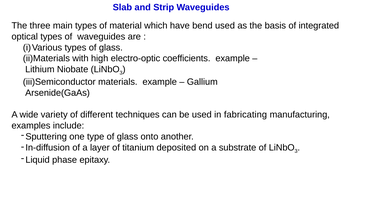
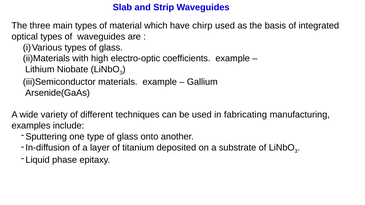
bend: bend -> chirp (202, 26)
